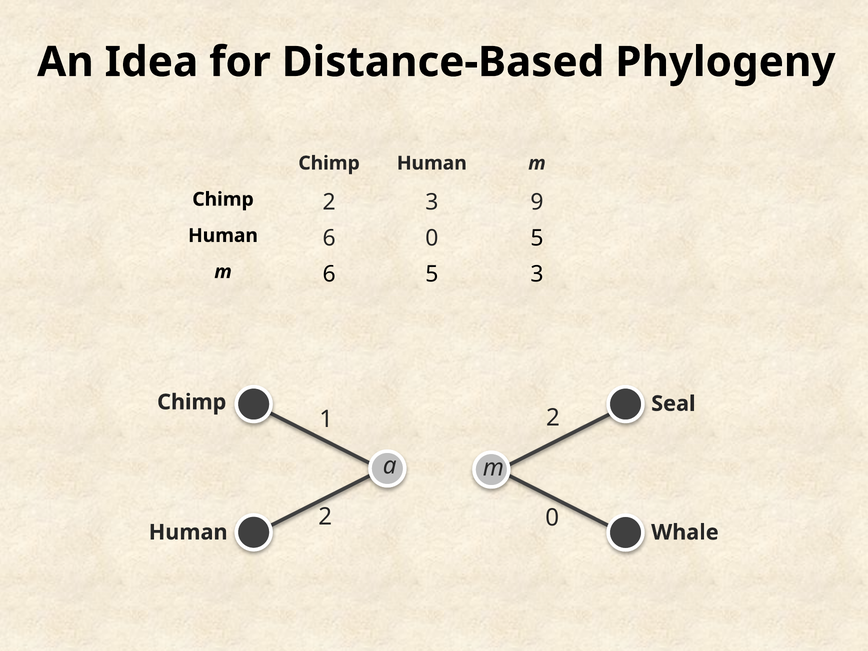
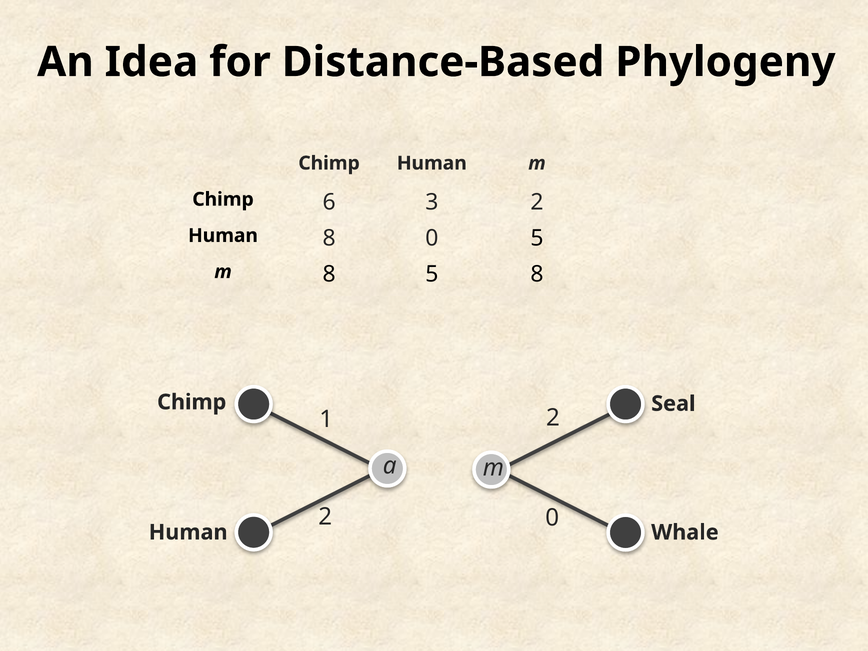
2: 2 -> 6 (329, 202)
3 9: 9 -> 2 (537, 202)
Human 6: 6 -> 8 (329, 238)
m 6: 6 -> 8 (329, 274)
5 3: 3 -> 8 (537, 274)
